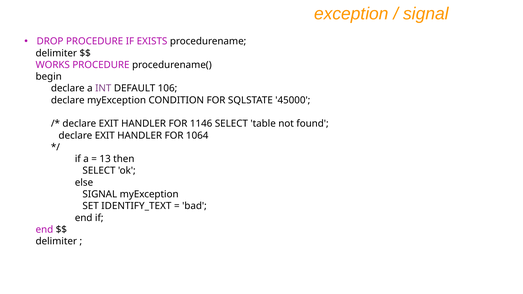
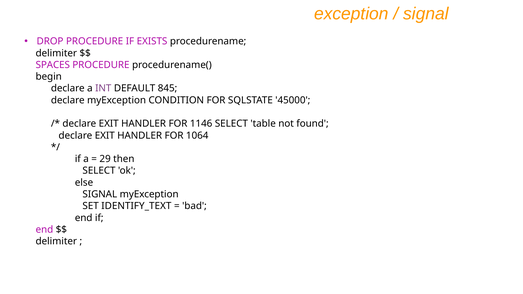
WORKS: WORKS -> SPACES (53, 65)
106: 106 -> 845 (168, 88)
13: 13 -> 29 (105, 159)
